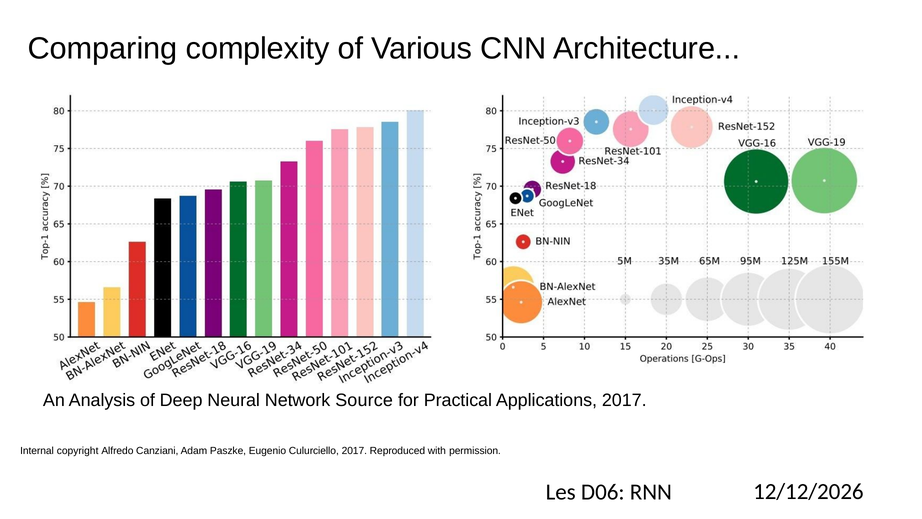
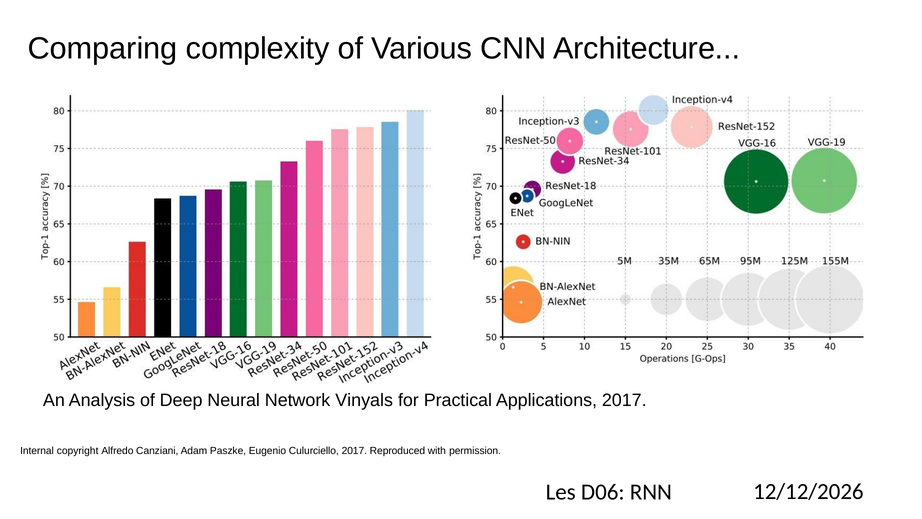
Source: Source -> Vinyals (364, 400)
